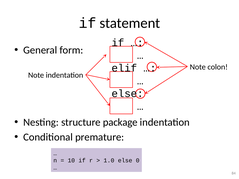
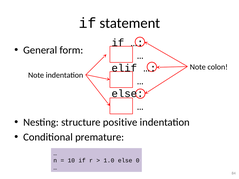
package: package -> positive (120, 122)
